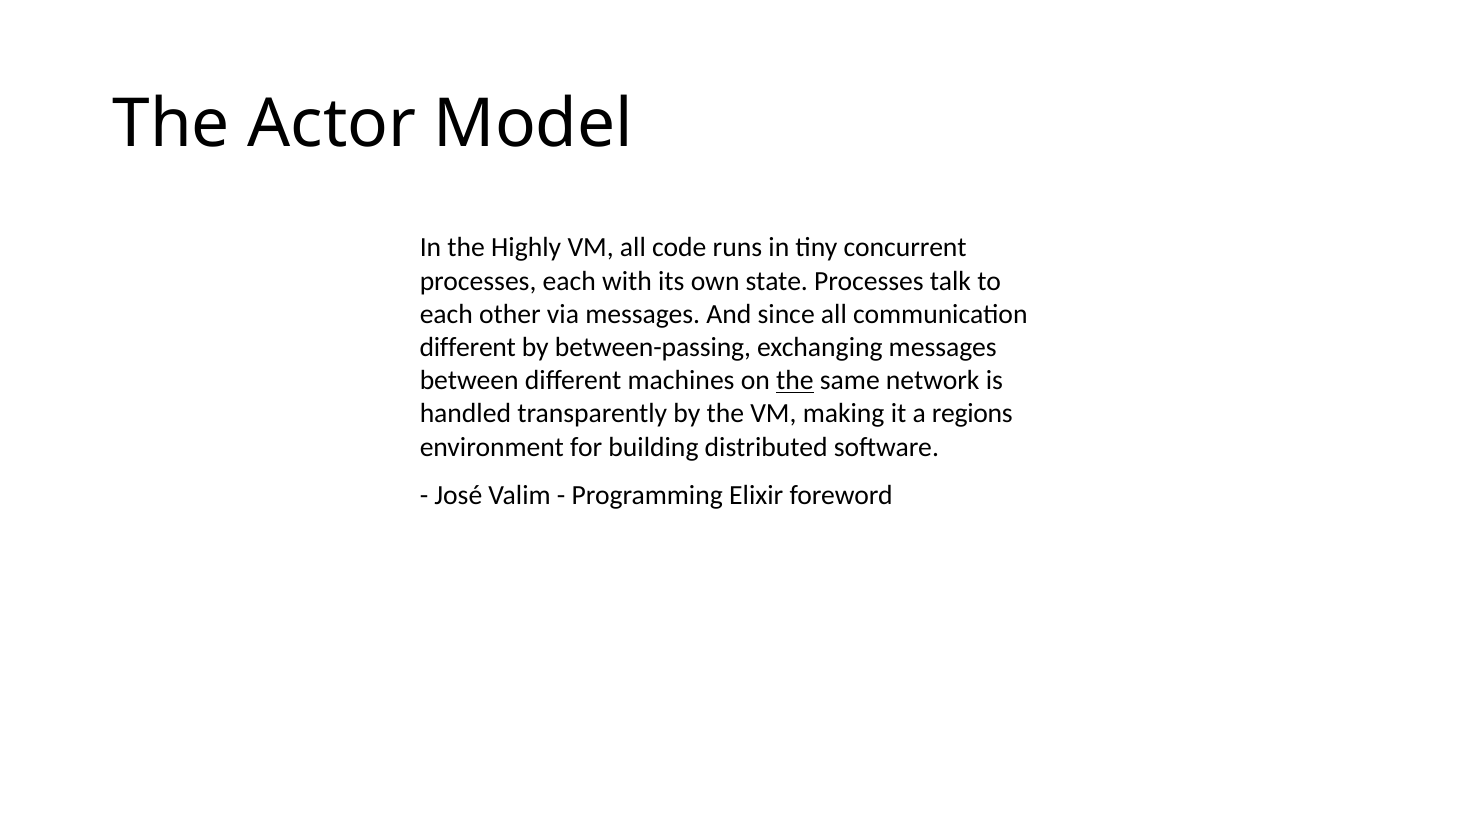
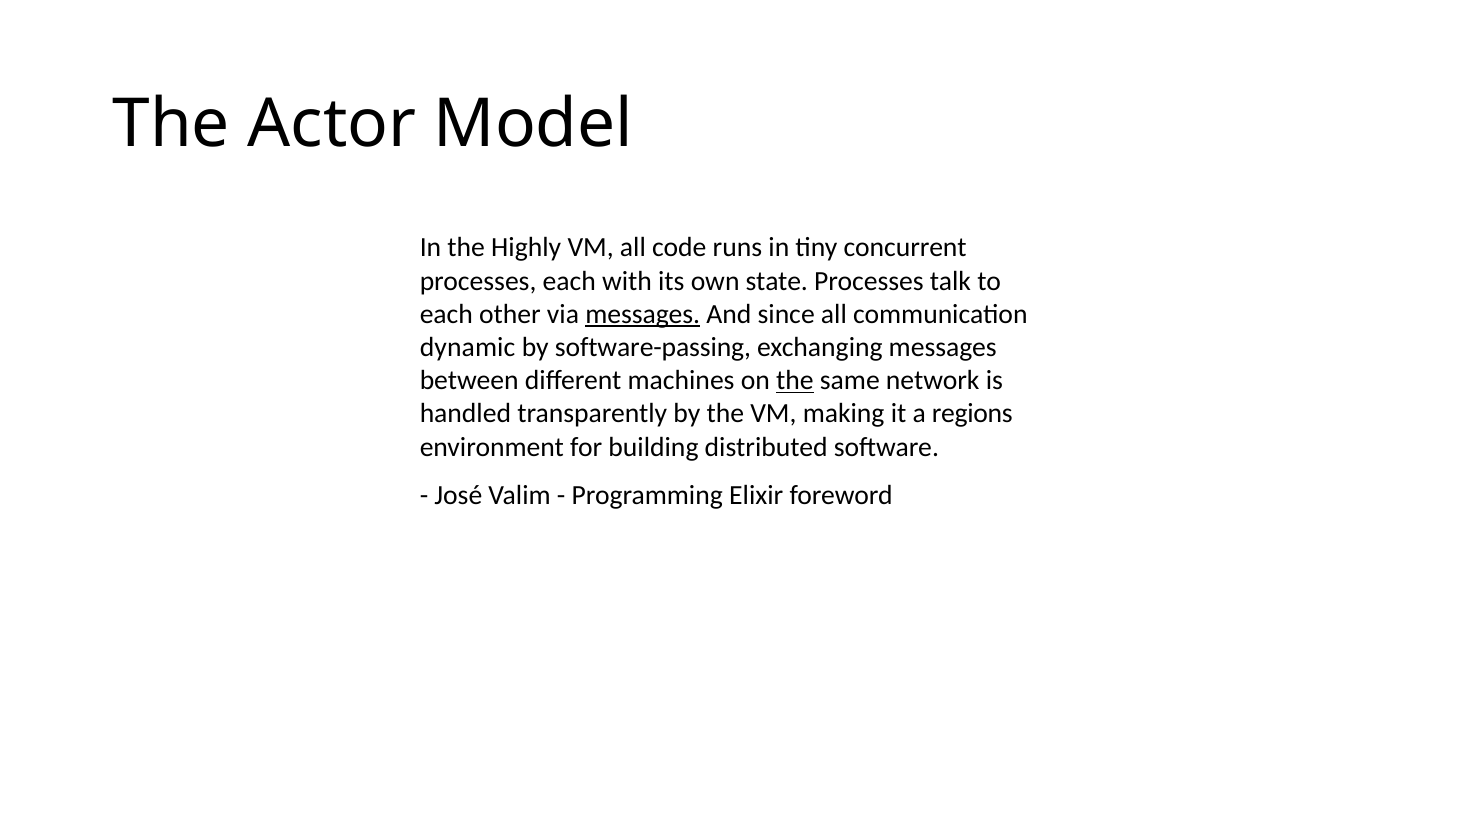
messages underline: none -> present (643, 314)
different: different -> dynamic (468, 347)
between-passing: between-passing -> software-passing (653, 347)
